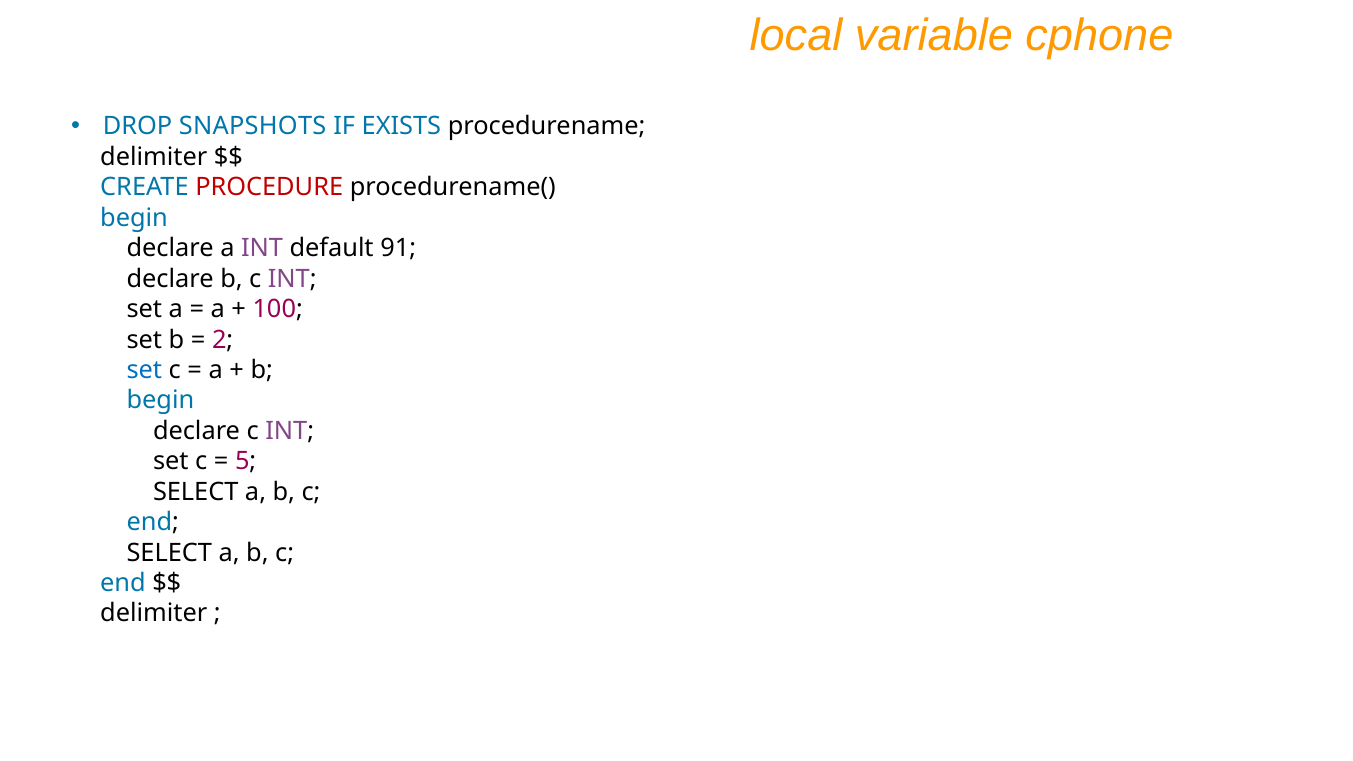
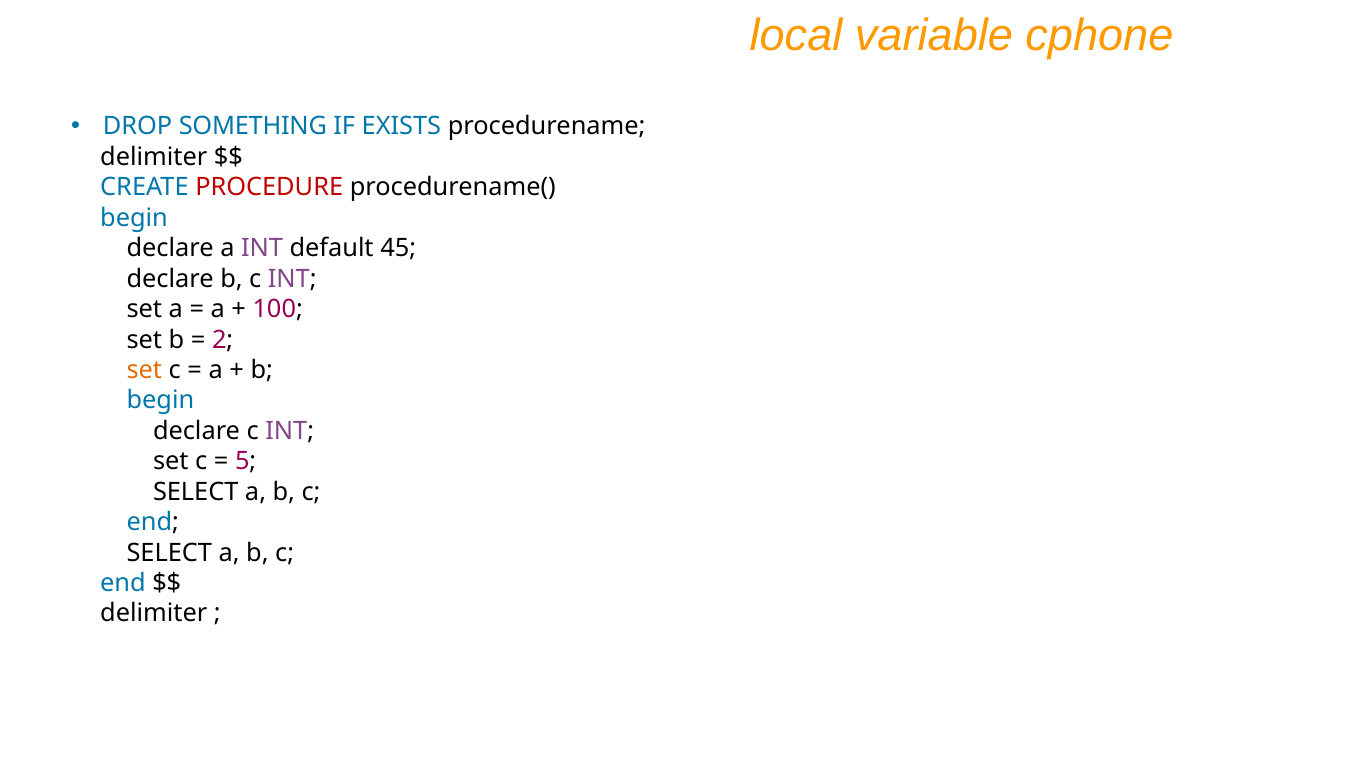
SNAPSHOTS: SNAPSHOTS -> SOMETHING (253, 127)
91: 91 -> 45 (398, 248)
set colour: blue -> orange (144, 370)
